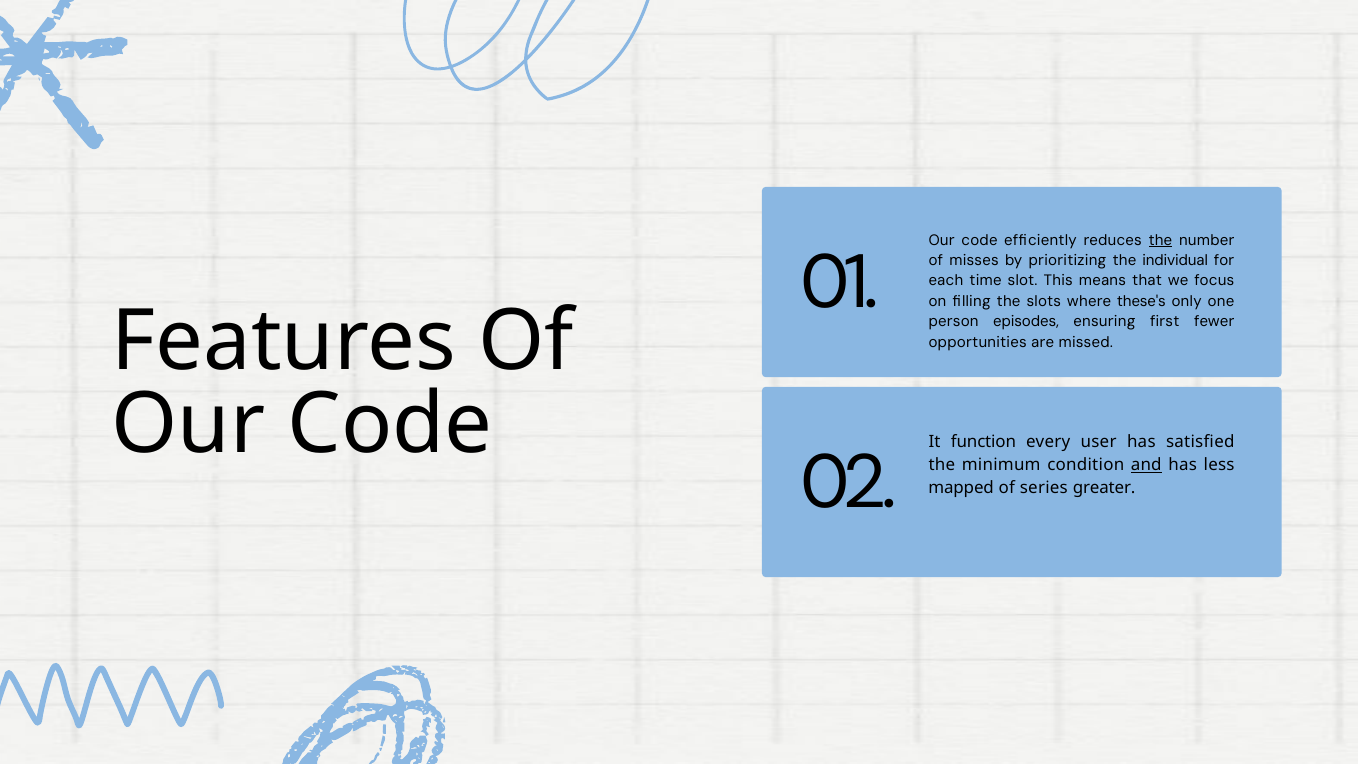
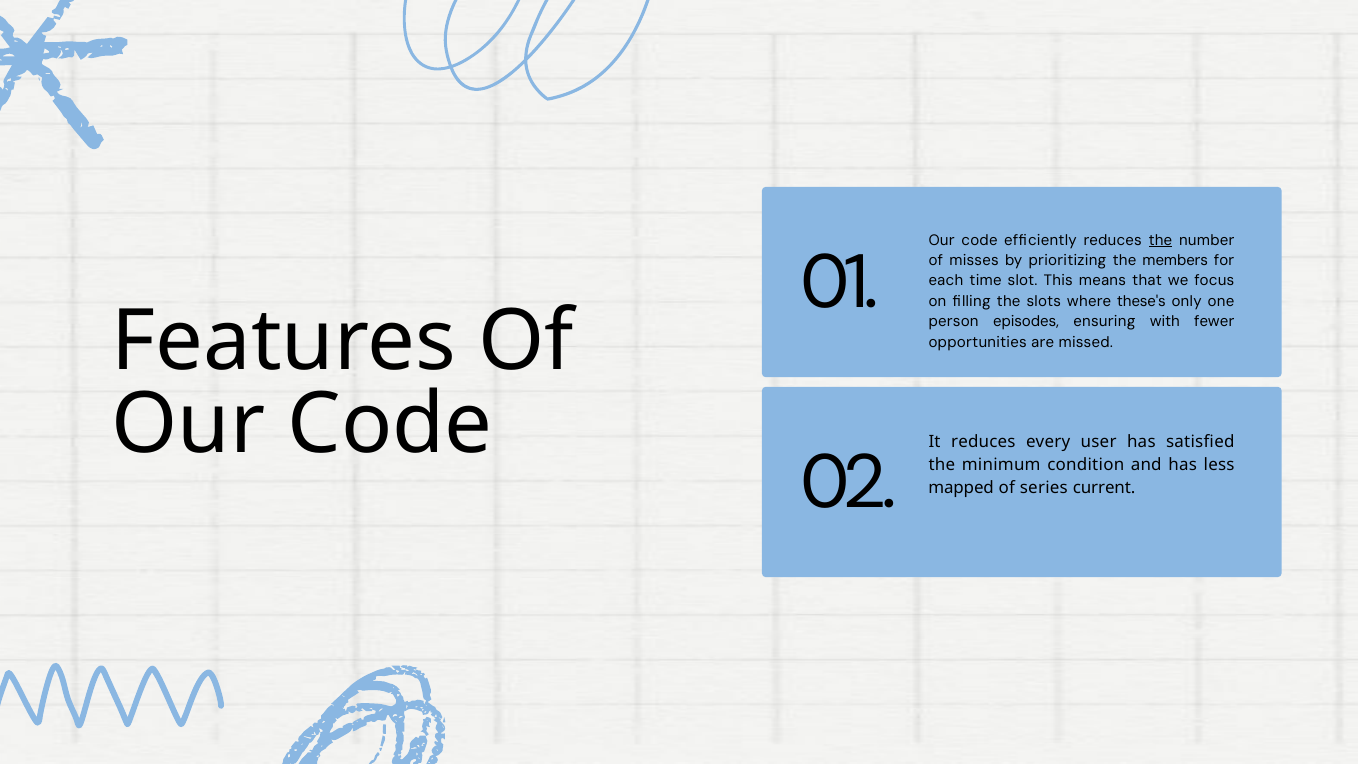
individual: individual -> members (1175, 261)
first: first -> with (1165, 322)
It function: function -> reduces (983, 442)
and underline: present -> none (1146, 465)
greater: greater -> current (1104, 488)
